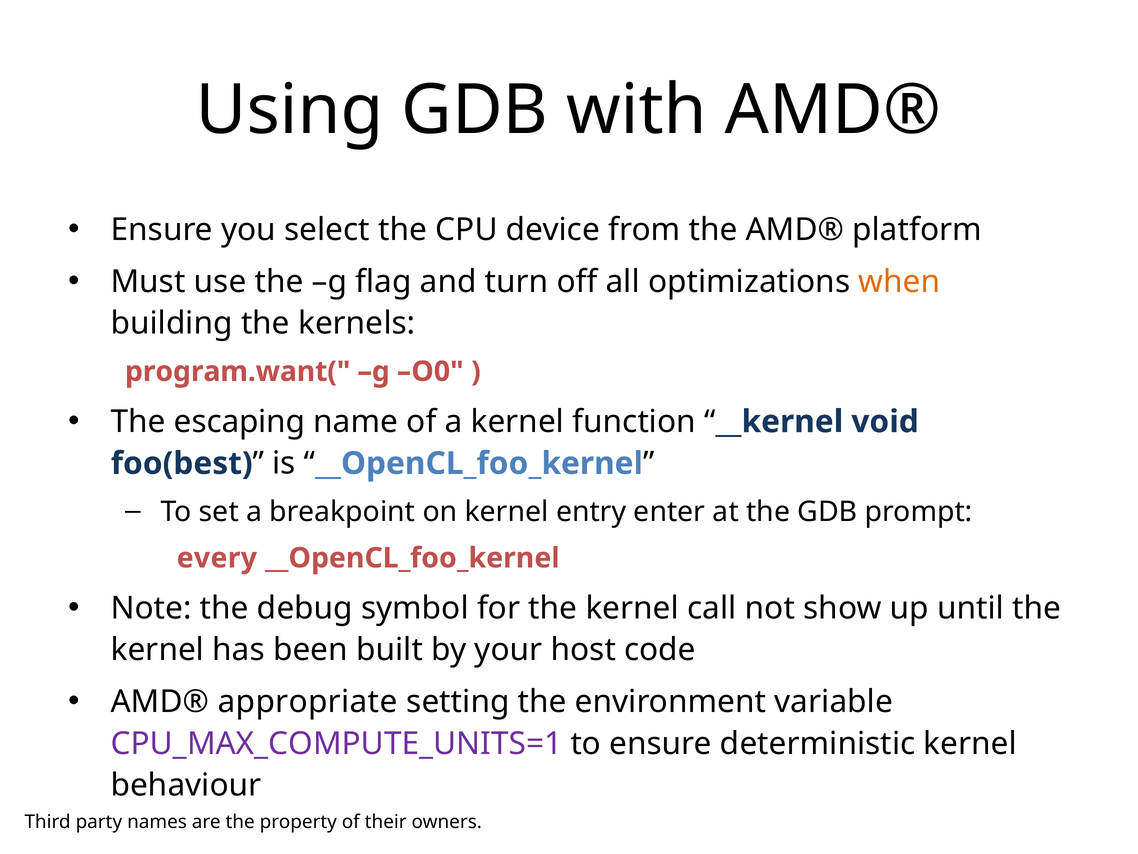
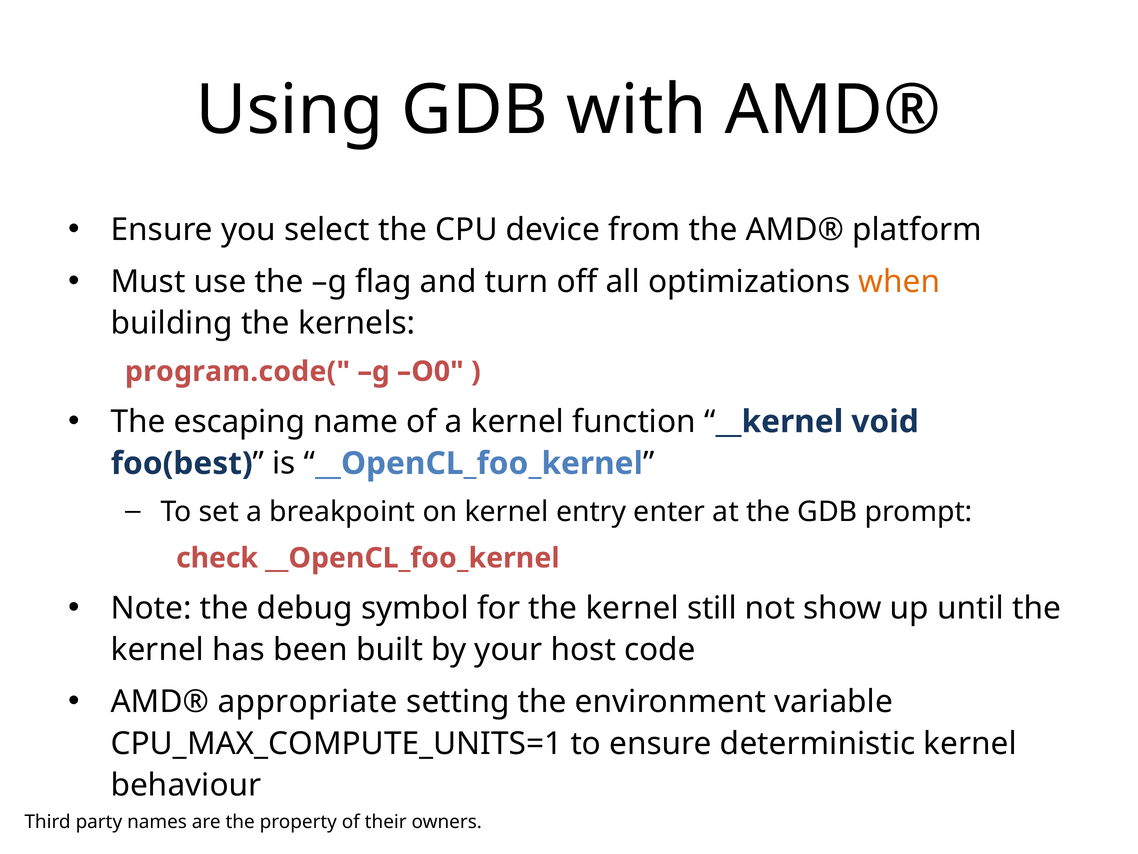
program.want(: program.want( -> program.code( (238, 371)
every: every -> check (217, 558)
call: call -> still (712, 608)
CPU_MAX_COMPUTE_UNITS=1 colour: purple -> black (336, 743)
